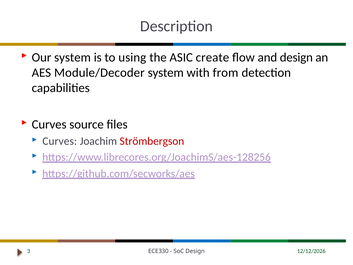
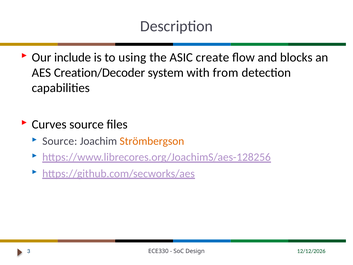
Our system: system -> include (73, 57)
and design: design -> blocks (296, 57)
Module/Decoder: Module/Decoder -> Creation/Decoder (99, 73)
Curves: Curves -> Source (60, 141)
Strömbergson colour: red -> orange (152, 141)
